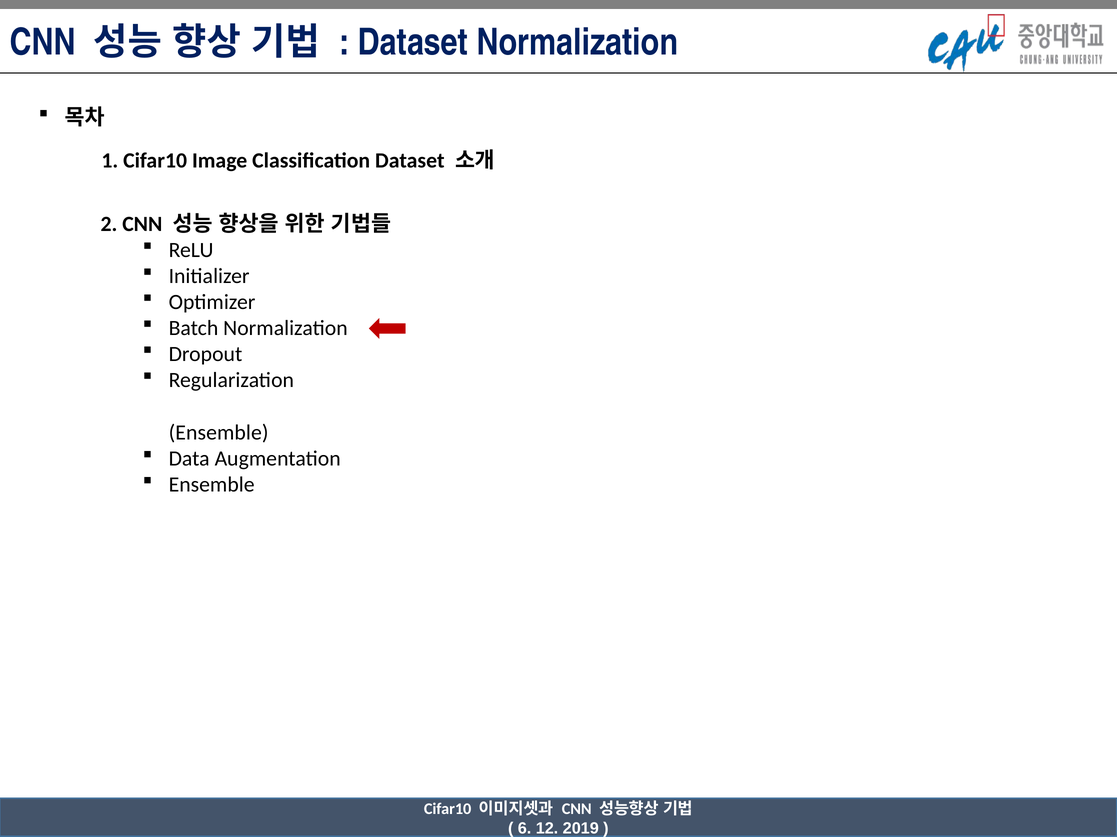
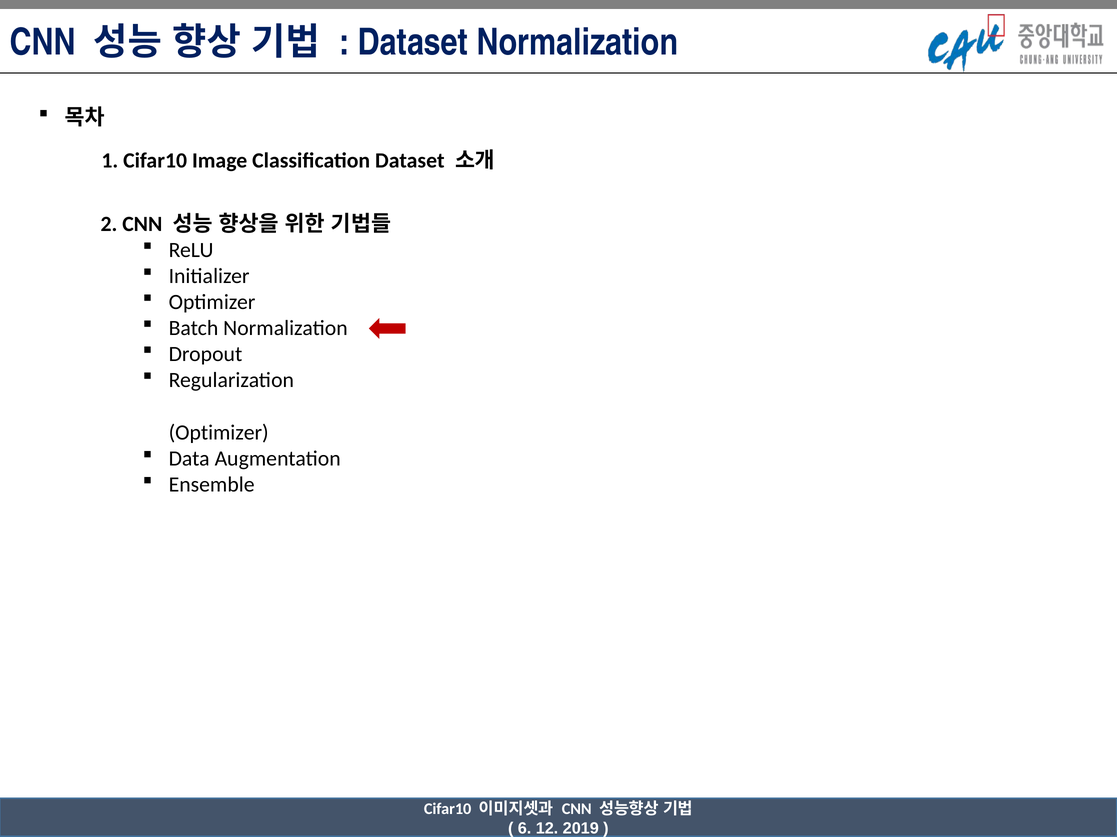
Ensemble: Ensemble -> Optimizer (219, 433)
